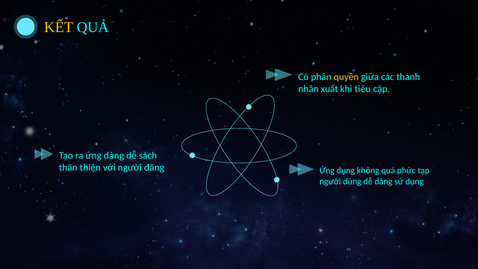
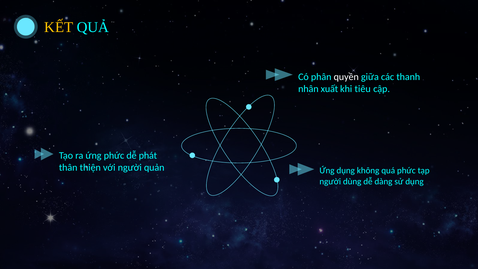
quyền colour: yellow -> white (346, 77)
ứng dàng: dàng -> phức (114, 155)
sách: sách -> phát (148, 155)
đăng: đăng -> quản (154, 167)
